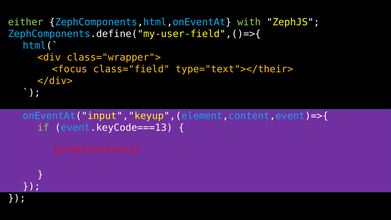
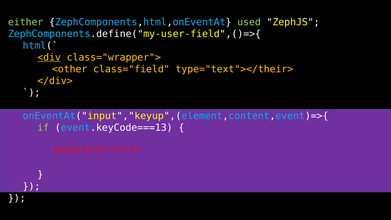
with: with -> used (249, 22)
<div underline: none -> present (49, 57)
<focus: <focus -> <other (70, 69)
